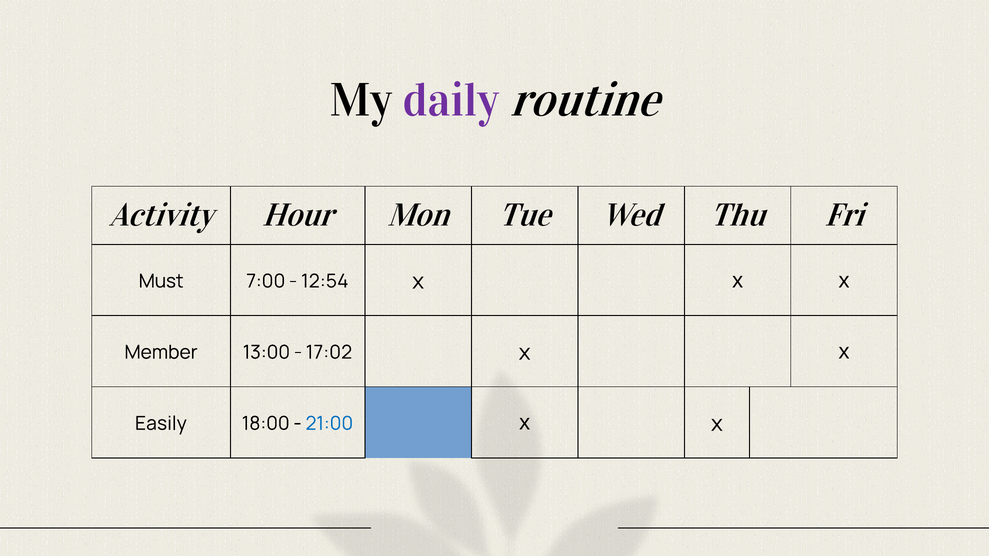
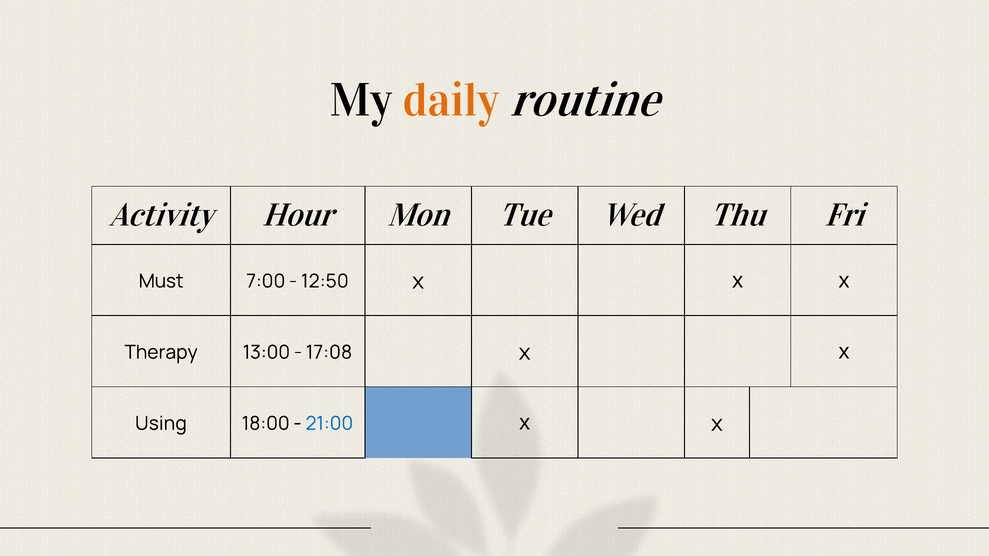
daily colour: purple -> orange (451, 101)
12:54: 12:54 -> 12:50 (325, 281)
Member: Member -> Therapy (161, 352)
17:02: 17:02 -> 17:08 (329, 352)
Easily: Easily -> Using (161, 424)
